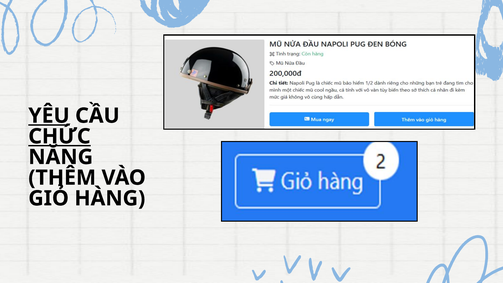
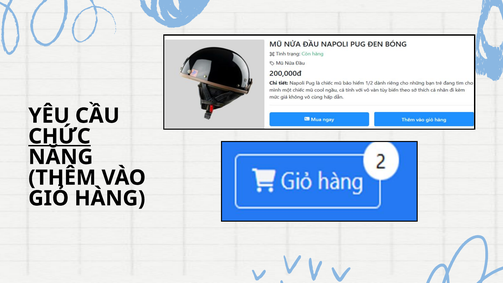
YÊU underline: present -> none (49, 116)
